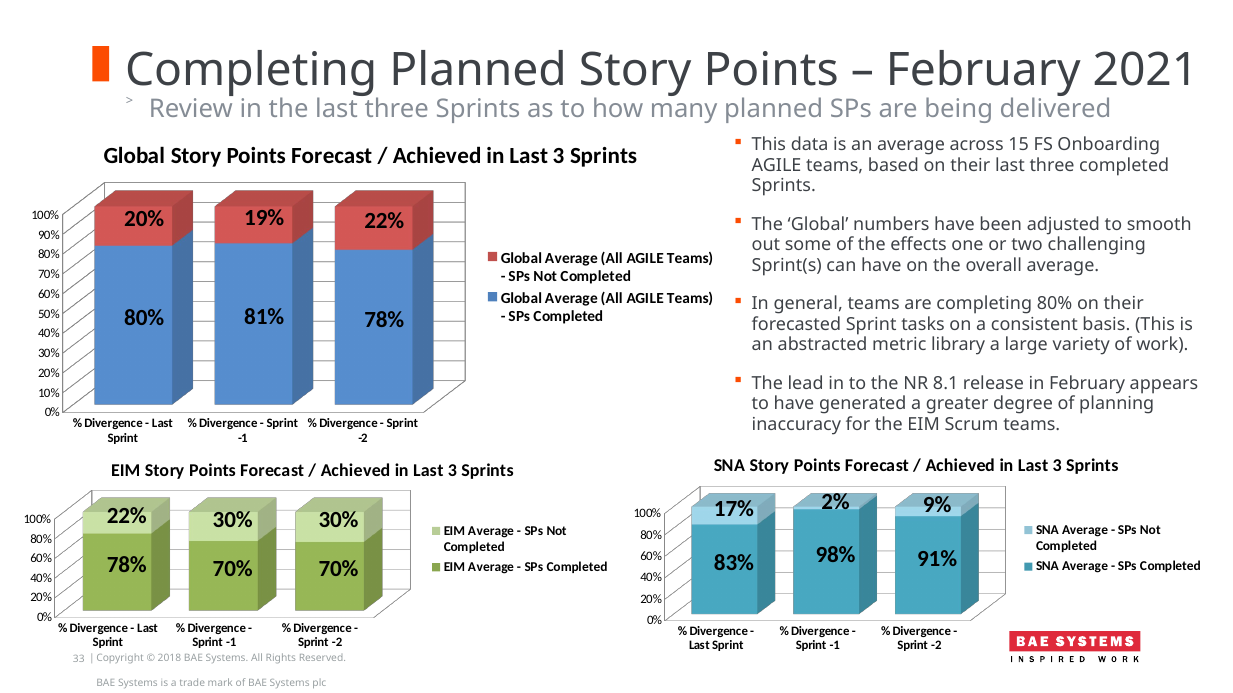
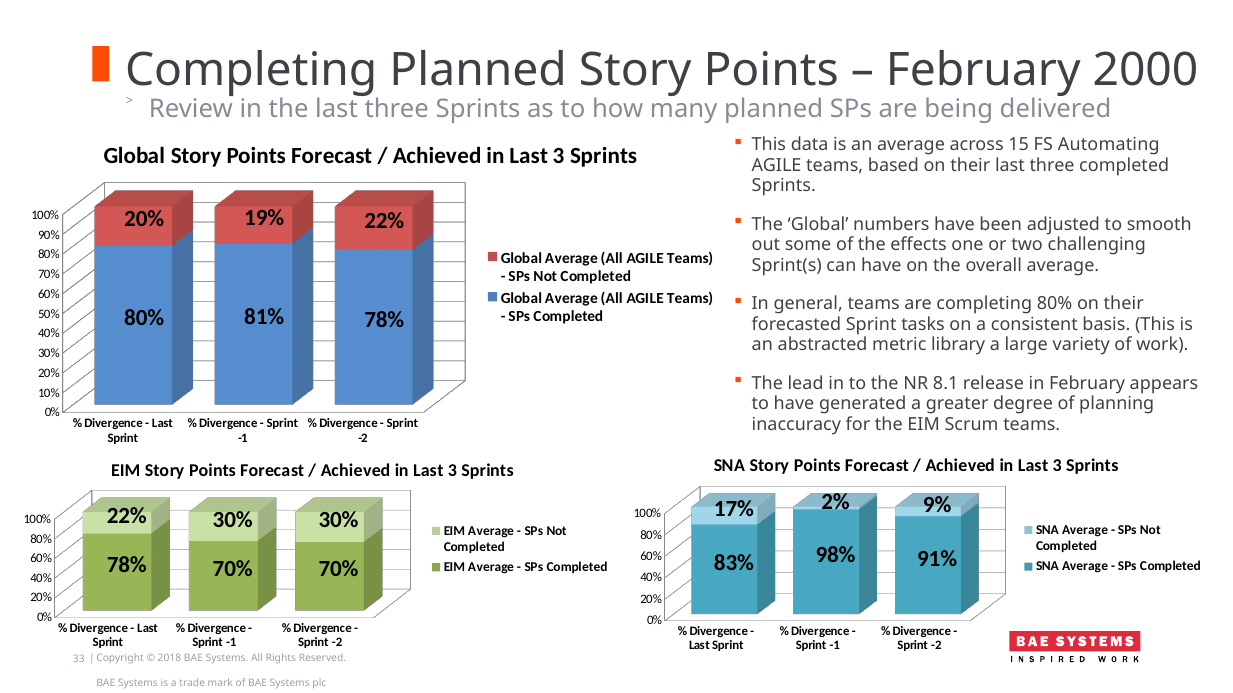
2021: 2021 -> 2000 (1145, 70)
Onboarding: Onboarding -> Automating (1109, 145)
